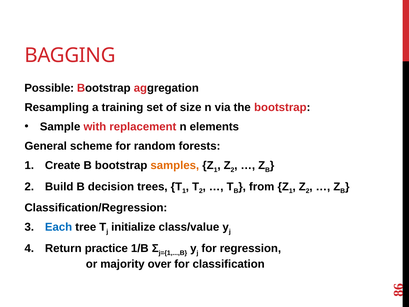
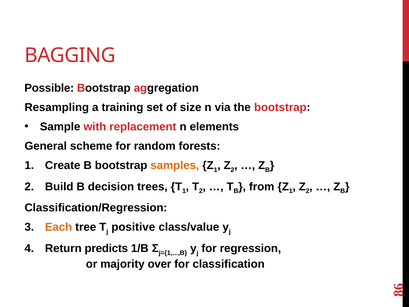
Each colour: blue -> orange (59, 227)
initialize: initialize -> positive (133, 227)
practice: practice -> predicts (106, 248)
